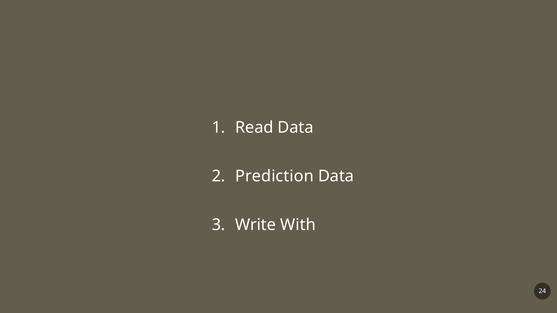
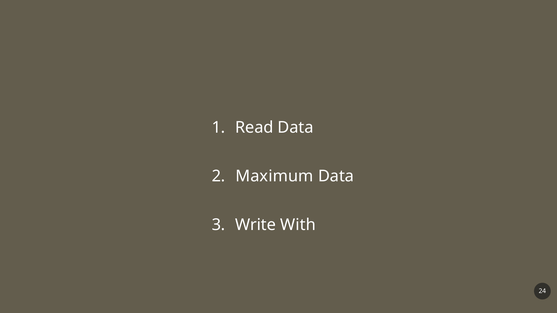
Prediction: Prediction -> Maximum (274, 176)
